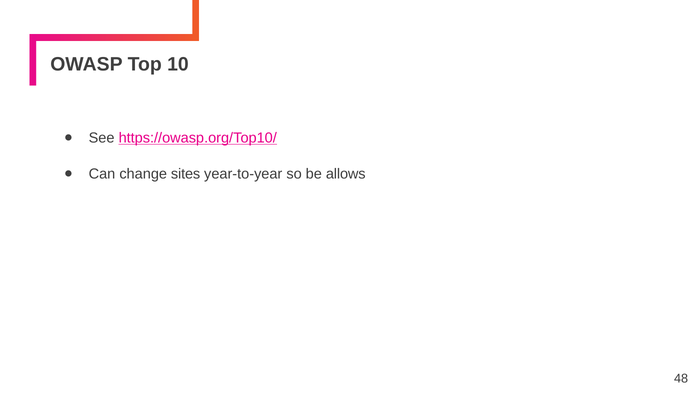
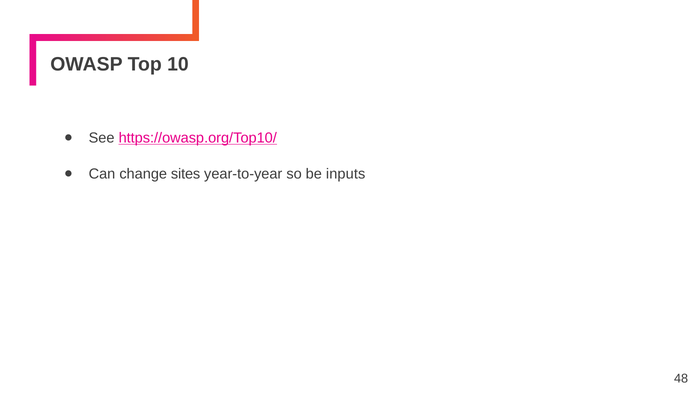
allows: allows -> inputs (346, 174)
